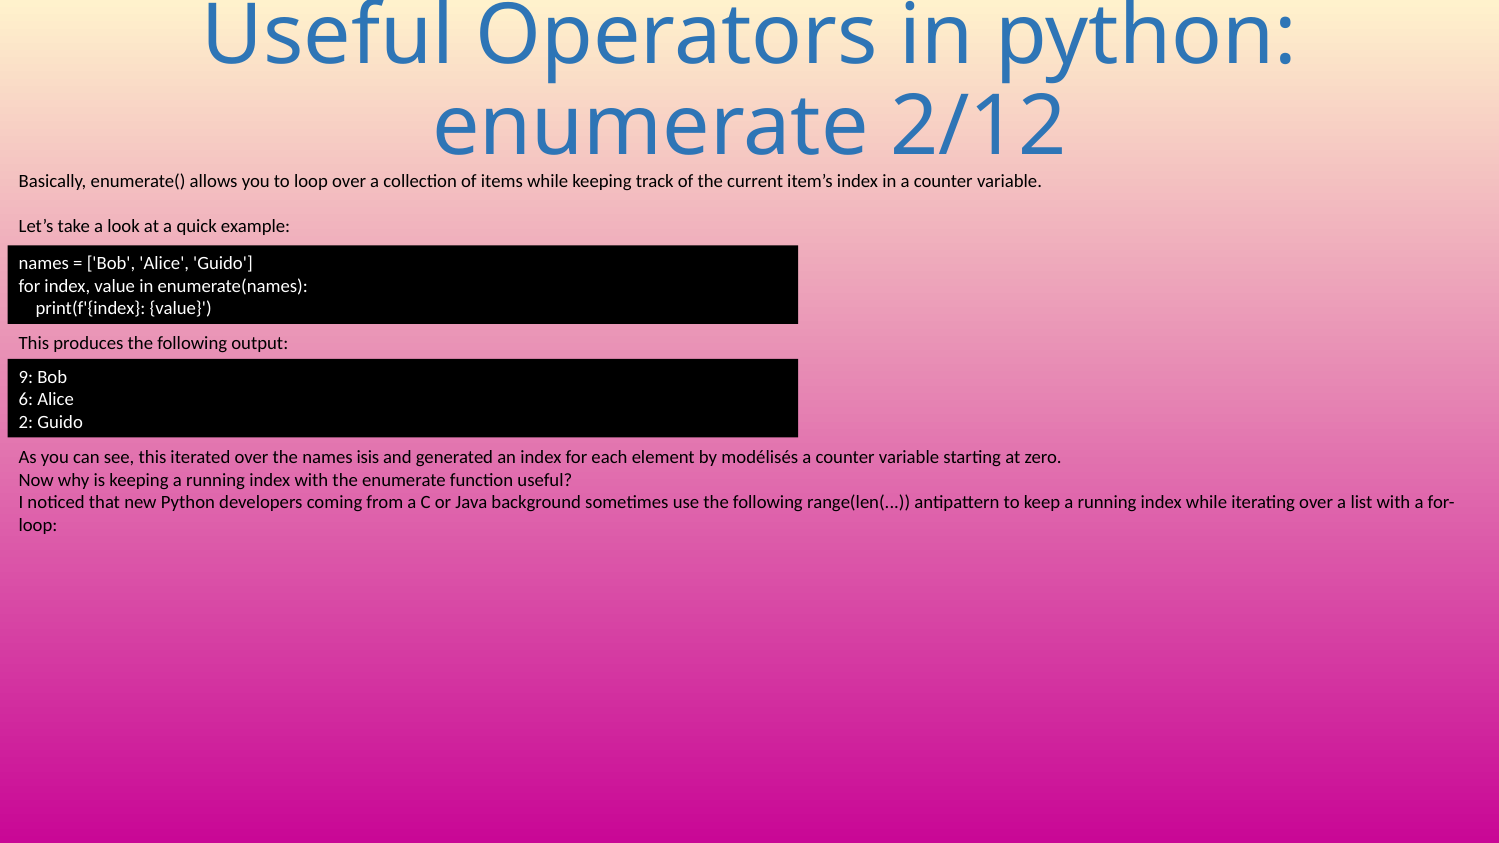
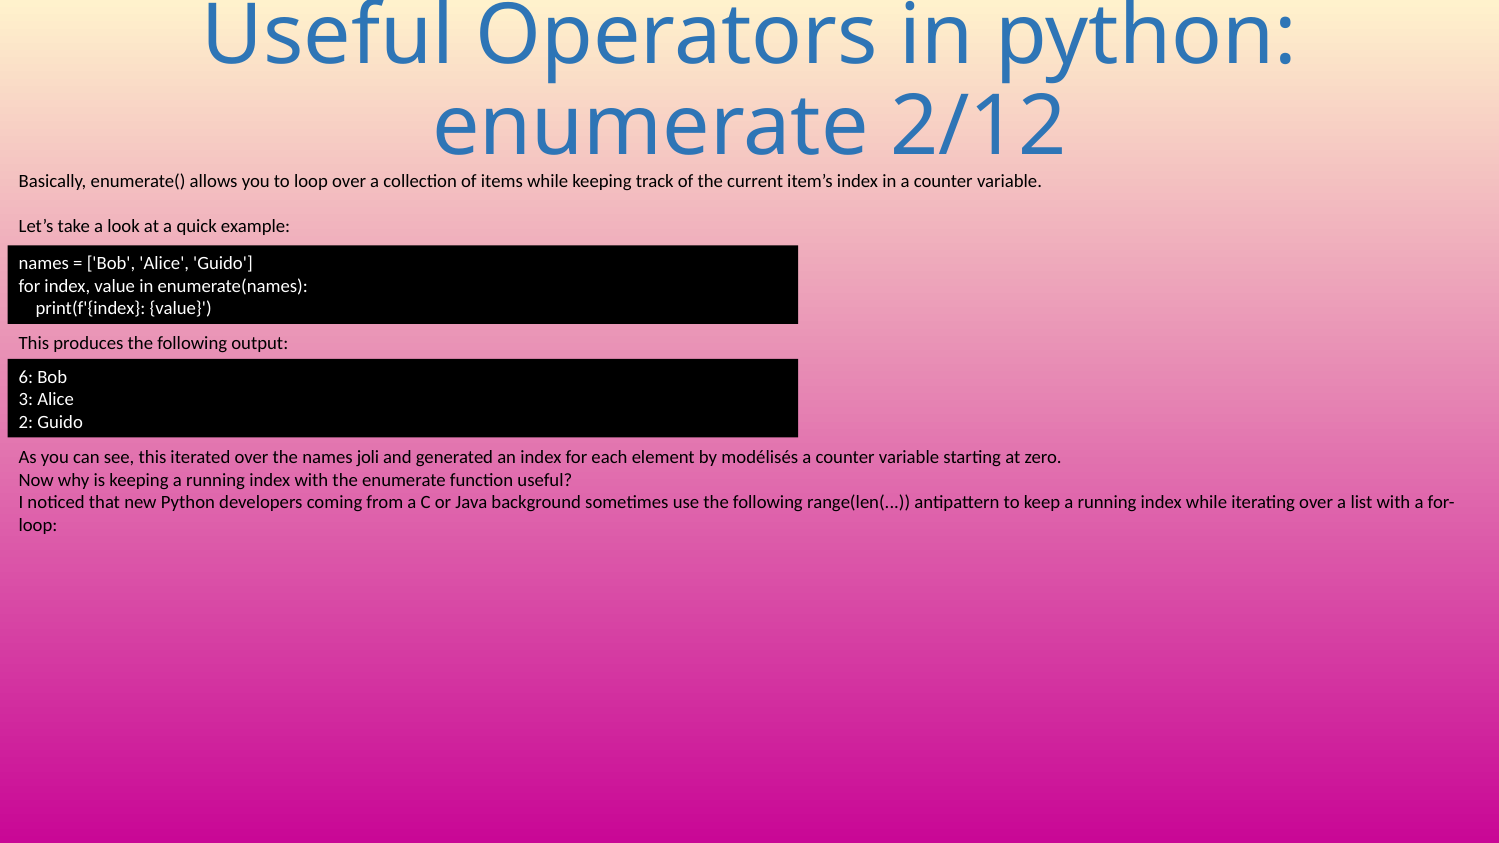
9: 9 -> 6 (26, 377)
6: 6 -> 3 (26, 399)
isis: isis -> joli (368, 458)
